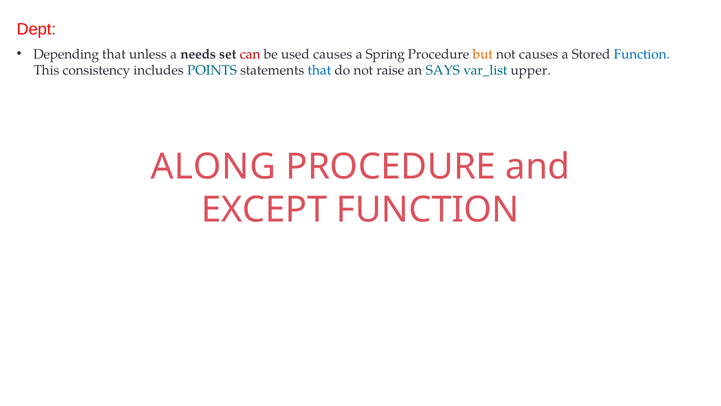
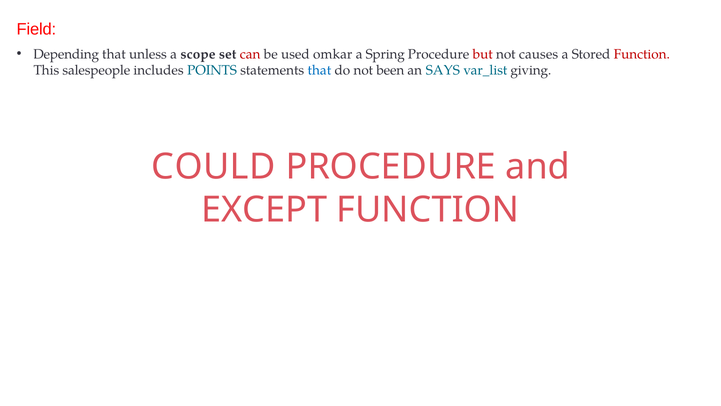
Dept: Dept -> Field (36, 29)
needs: needs -> scope (198, 54)
used causes: causes -> omkar (333, 54)
but colour: orange -> red (483, 54)
Function colour: blue -> red (642, 54)
consistency: consistency -> salespeople (96, 70)
raise: raise -> been (390, 70)
upper: upper -> giving (531, 70)
ALONG: ALONG -> COULD (213, 167)
